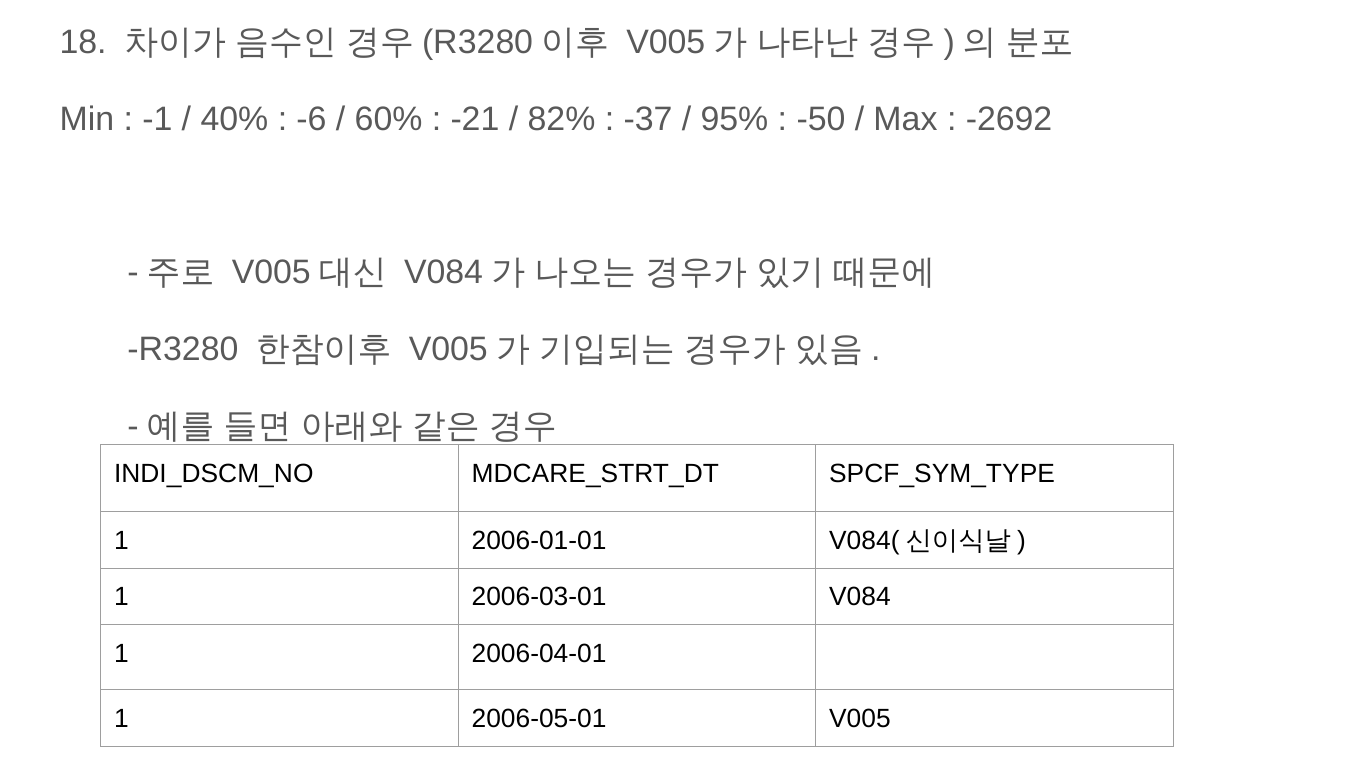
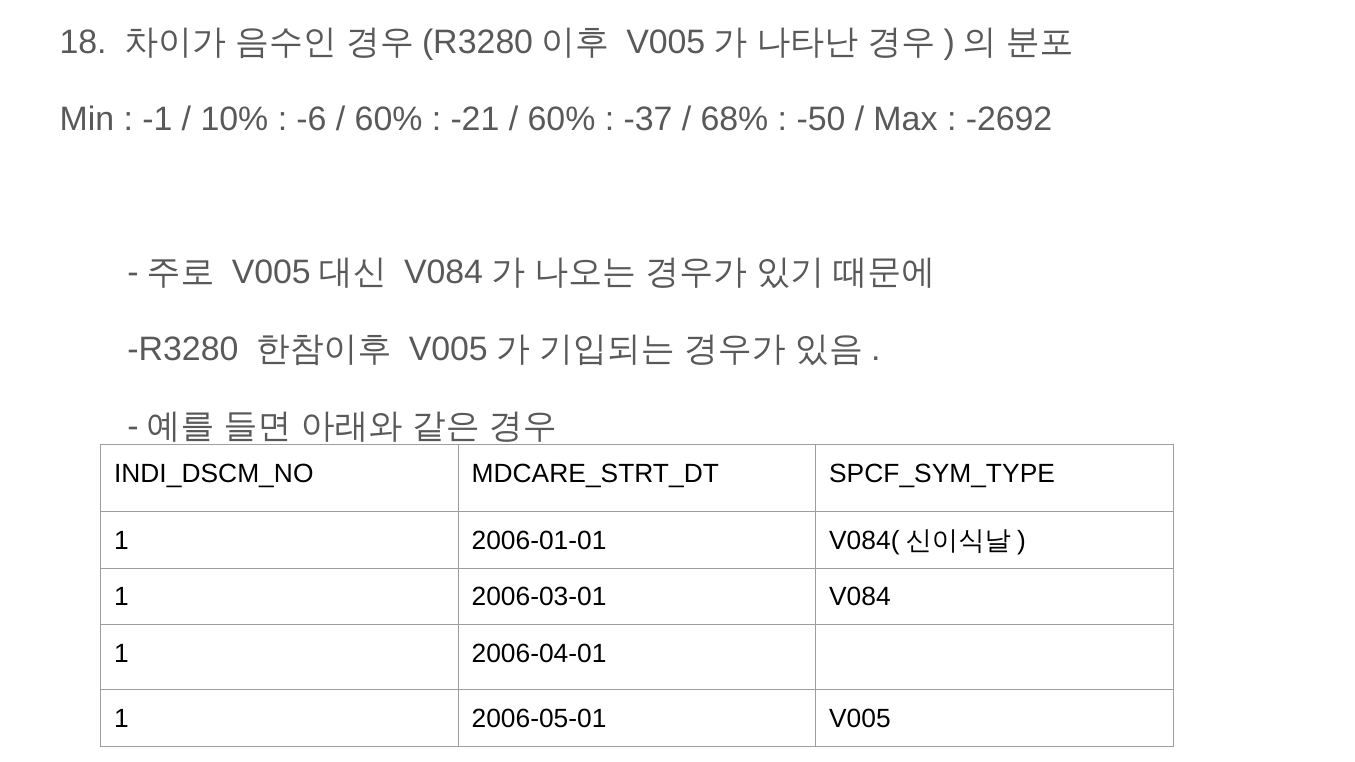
40%: 40% -> 10% (234, 119)
82%: 82% -> 60% (561, 119)
95%: 95% -> 68% (734, 119)
